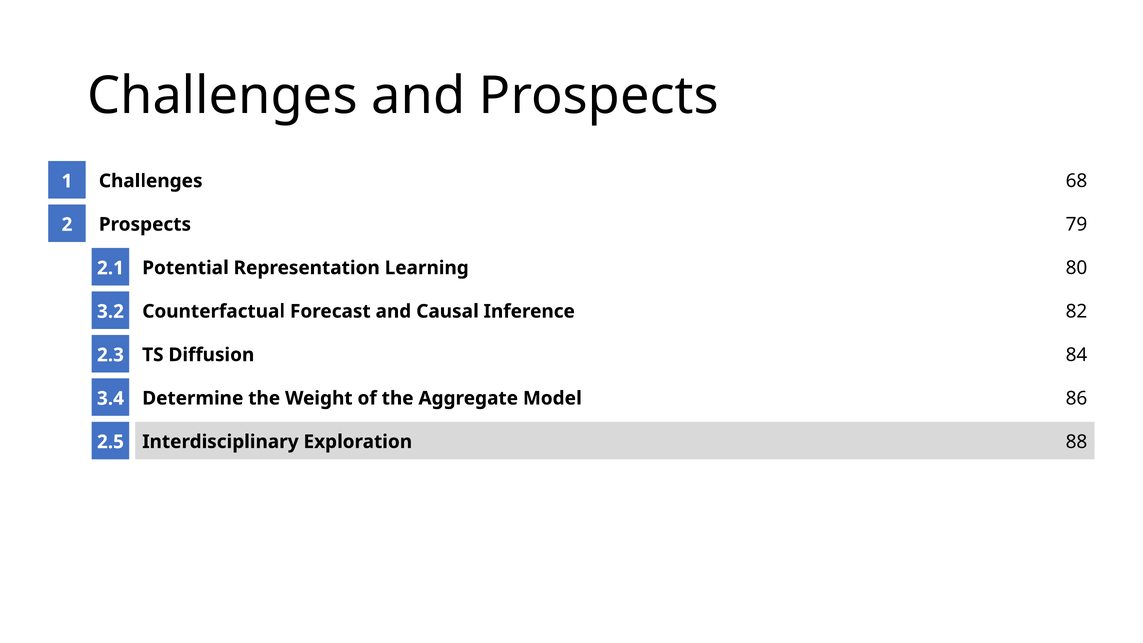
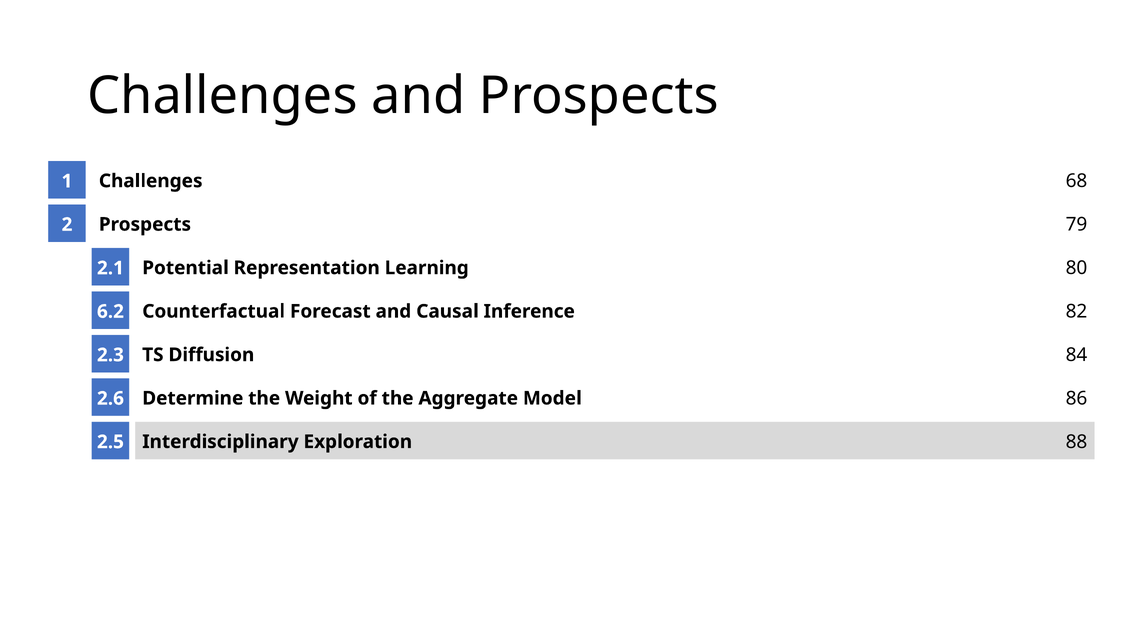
3.2: 3.2 -> 6.2 (110, 312)
3.4: 3.4 -> 2.6 (110, 398)
